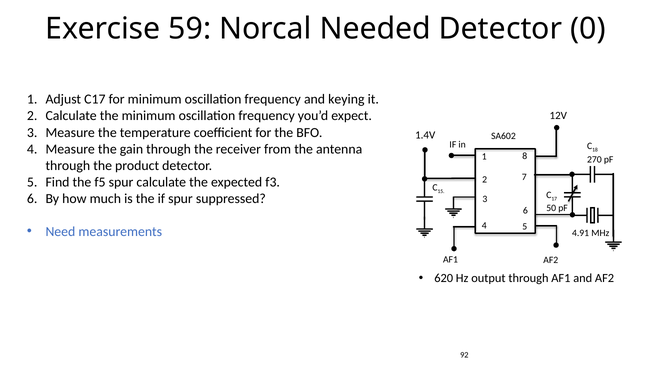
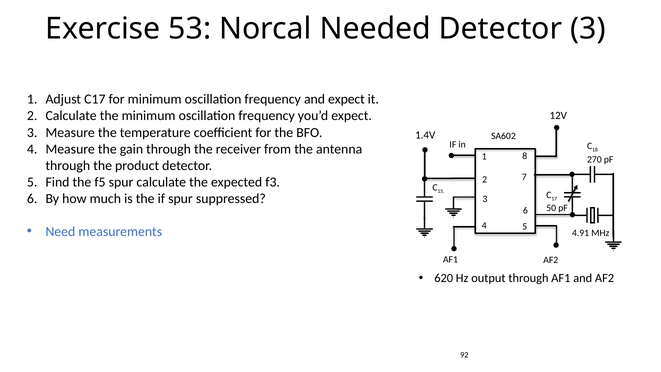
59: 59 -> 53 (190, 29)
Detector 0: 0 -> 3 (588, 29)
and keying: keying -> expect (346, 99)
